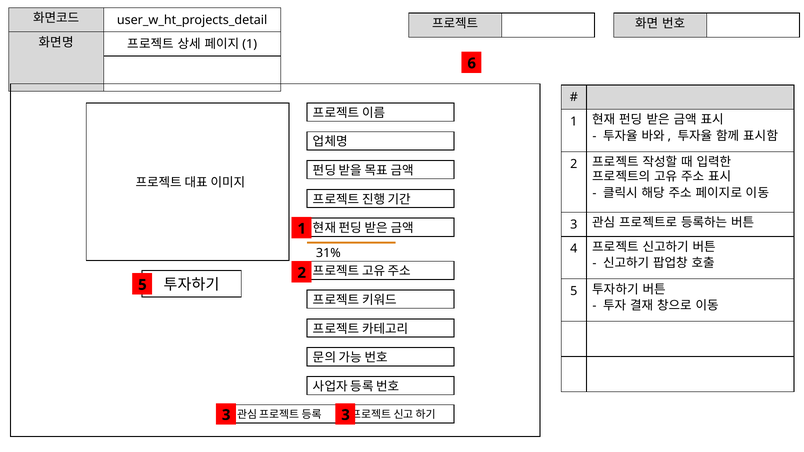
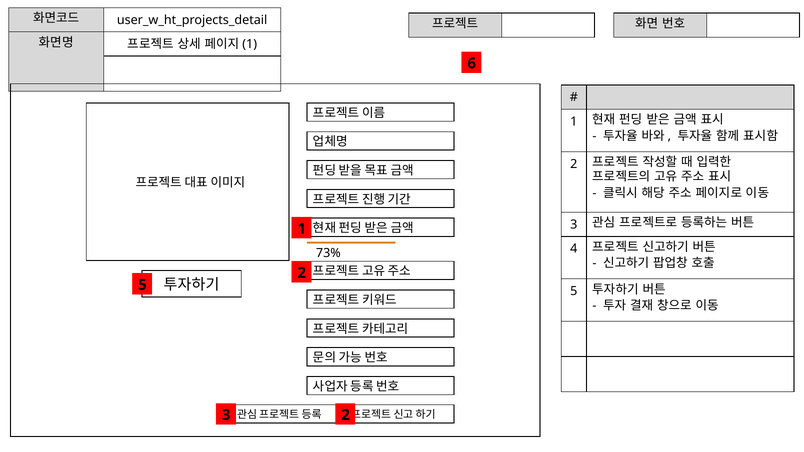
31%: 31% -> 73% (328, 253)
3 3: 3 -> 2 (346, 415)
